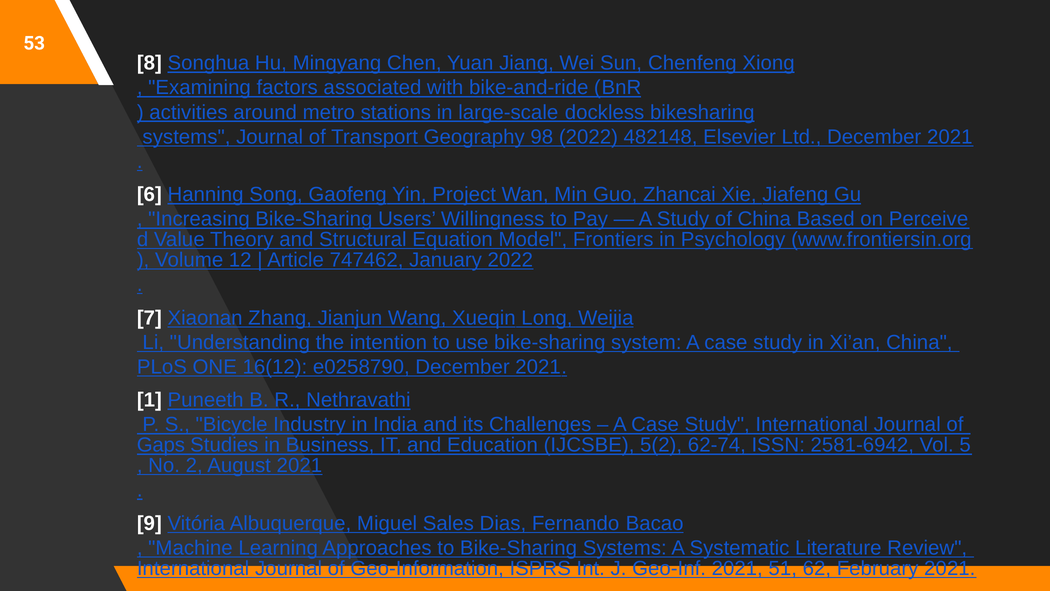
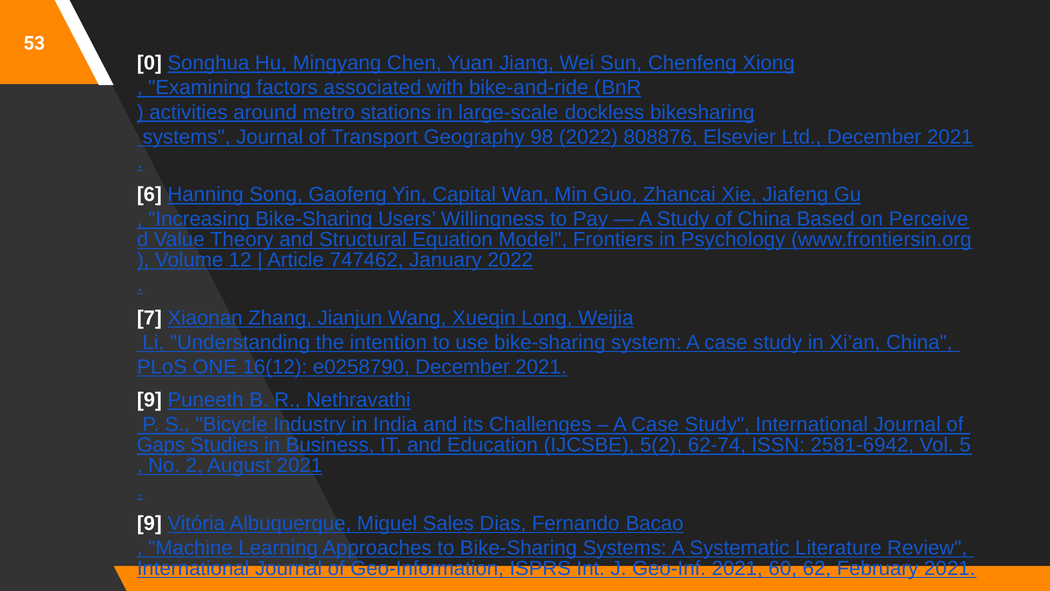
8: 8 -> 0 (149, 63)
482148: 482148 -> 808876 (661, 137)
Project: Project -> Capital (464, 194)
1: 1 -> 9 (149, 400)
51: 51 -> 60 (783, 568)
